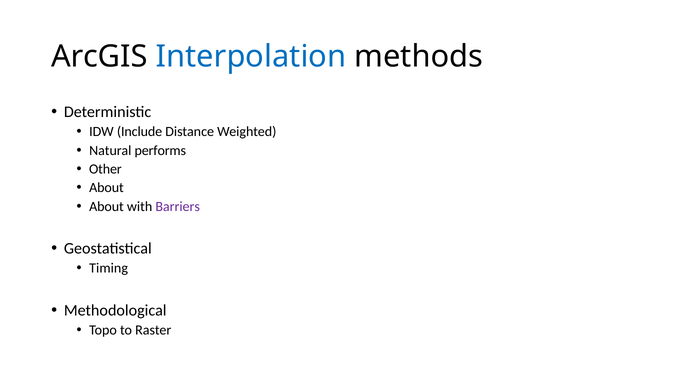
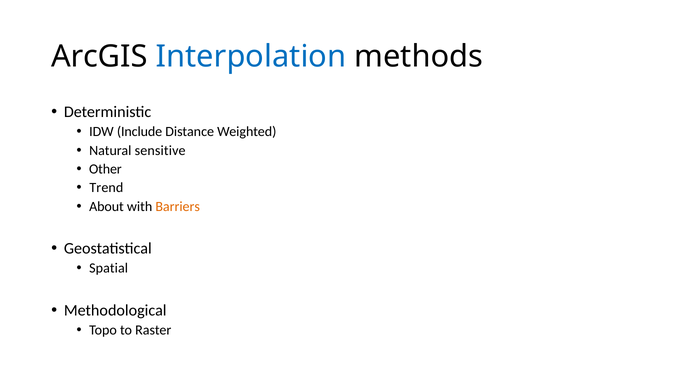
performs: performs -> sensitive (160, 150)
About: About -> Trend (106, 188)
Barriers colour: purple -> orange (178, 206)
Timing: Timing -> Spatial (109, 268)
